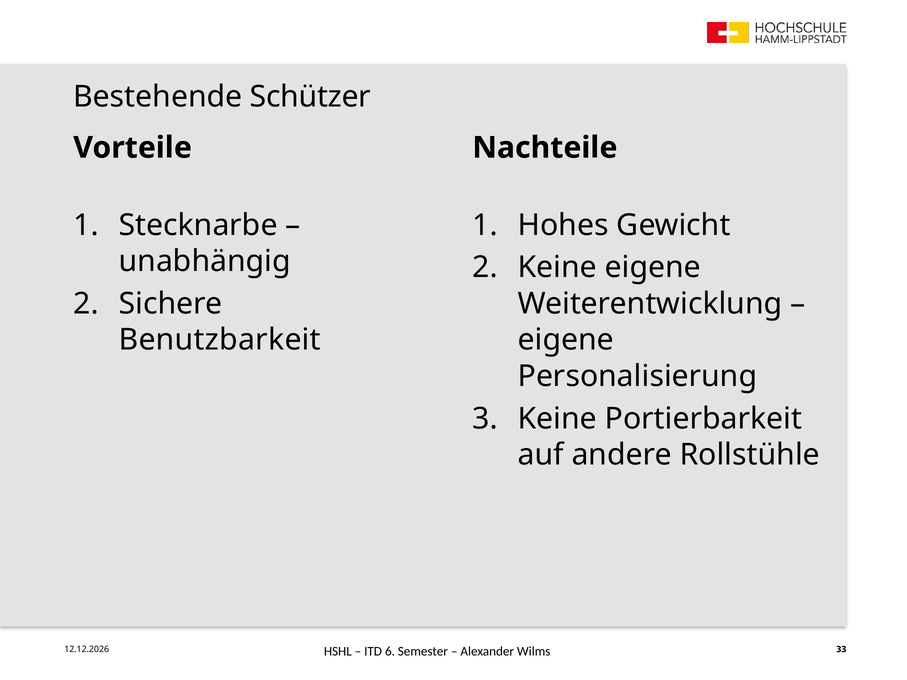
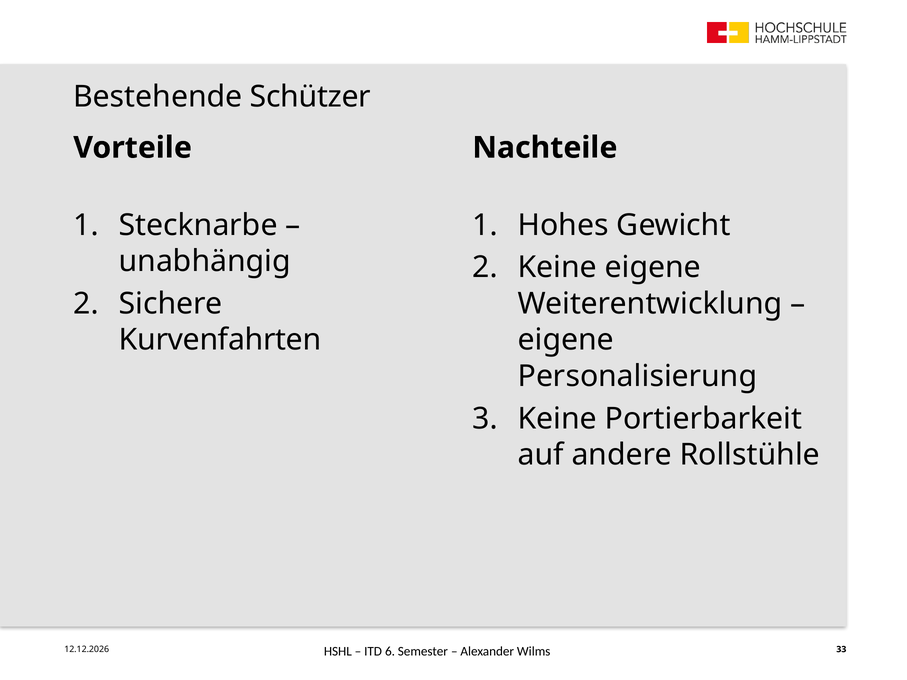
Benutzbarkeit: Benutzbarkeit -> Kurvenfahrten (220, 340)
